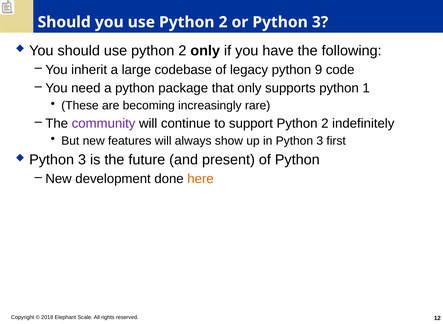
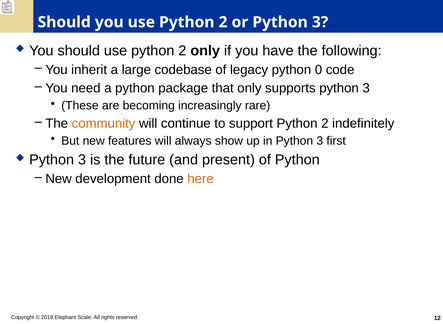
9: 9 -> 0 (319, 70)
supports python 1: 1 -> 3 (366, 88)
community colour: purple -> orange (104, 124)
